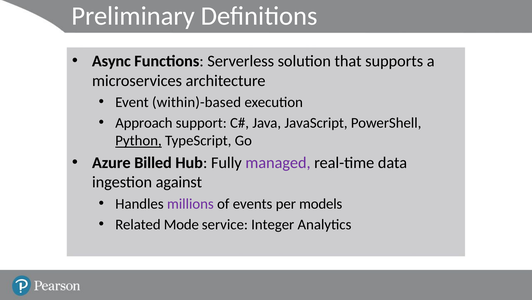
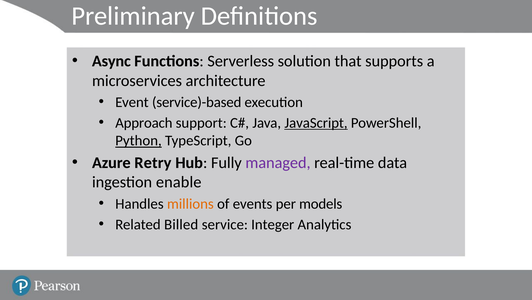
within)-based: within)-based -> service)-based (197, 102)
JavaScript underline: none -> present (316, 123)
Billed: Billed -> Retry (153, 162)
against: against -> enable (179, 182)
millions colour: purple -> orange (190, 203)
Mode: Mode -> Billed (181, 224)
